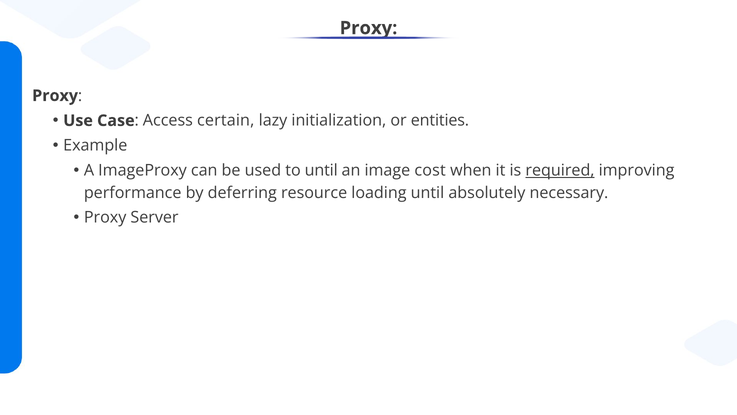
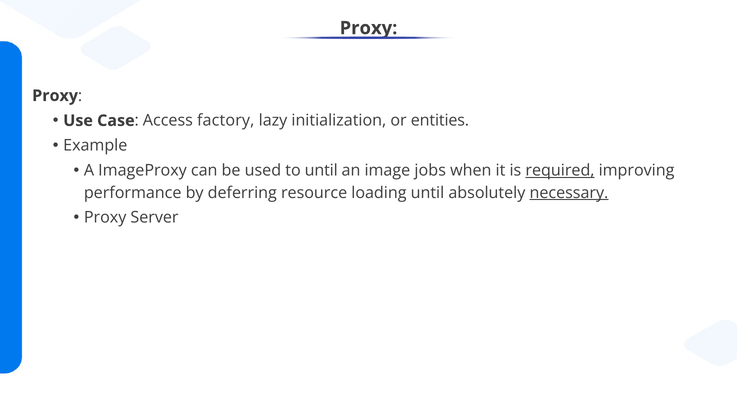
certain: certain -> factory (226, 121)
cost: cost -> jobs (430, 170)
necessary underline: none -> present (569, 192)
